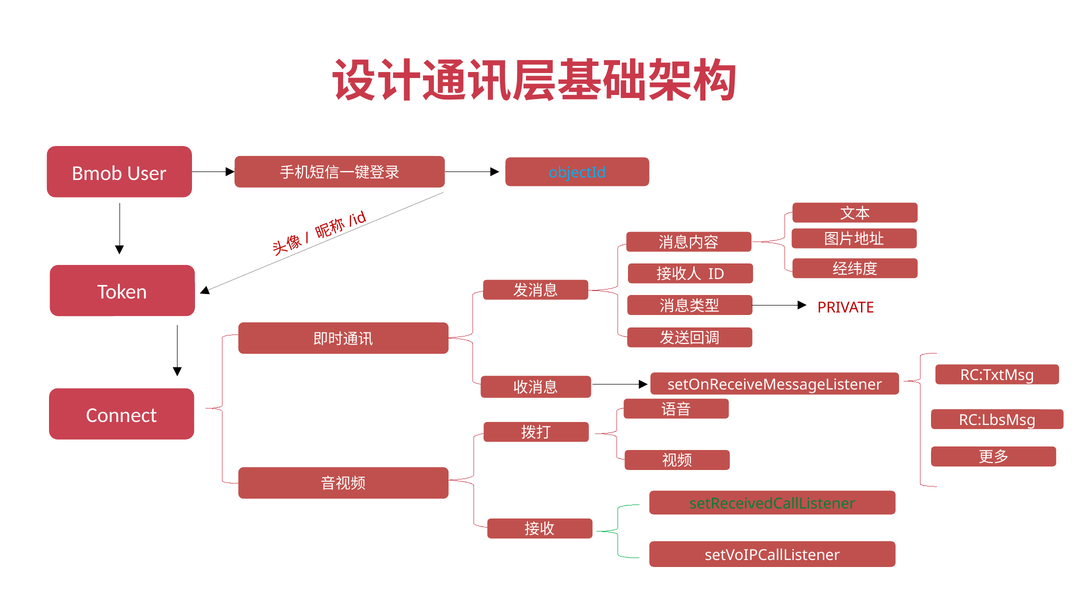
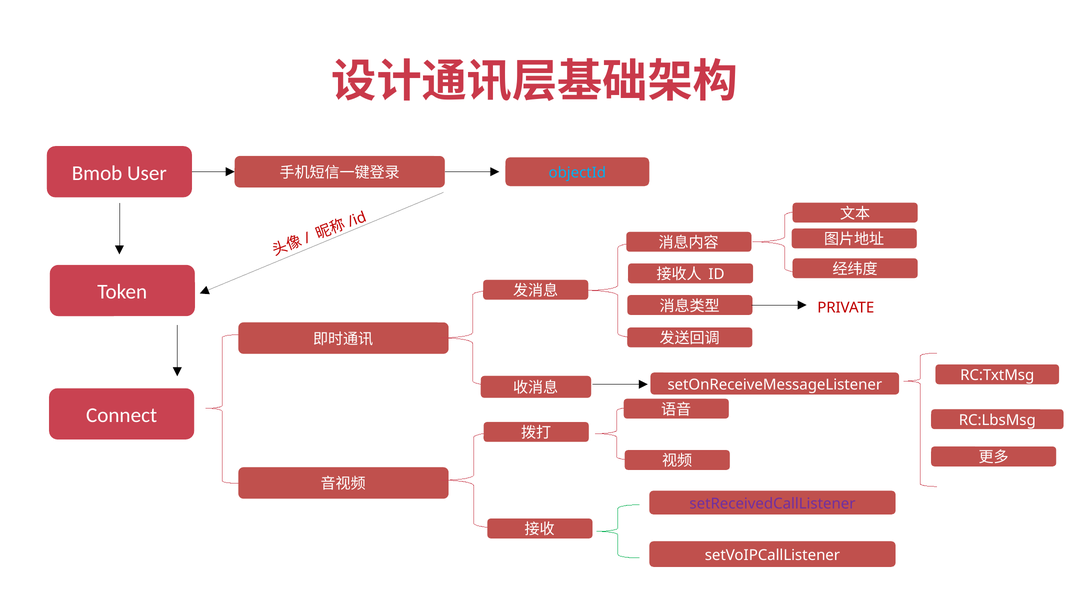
setReceivedCallListener colour: green -> purple (772, 503)
